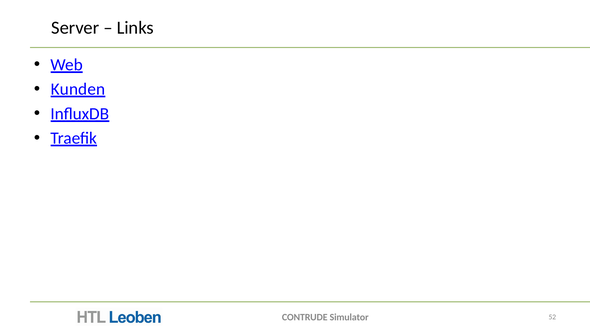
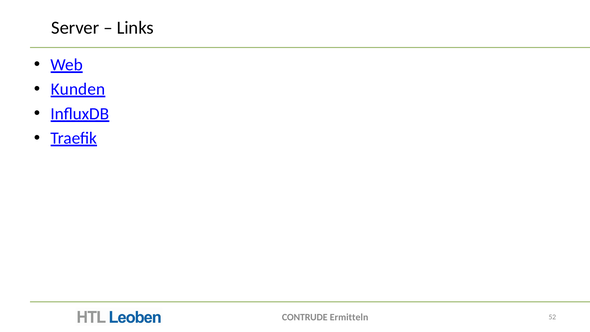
Simulator: Simulator -> Ermitteln (349, 317)
